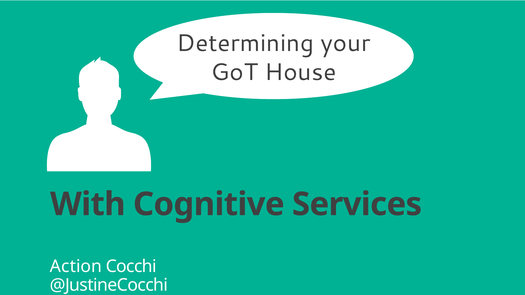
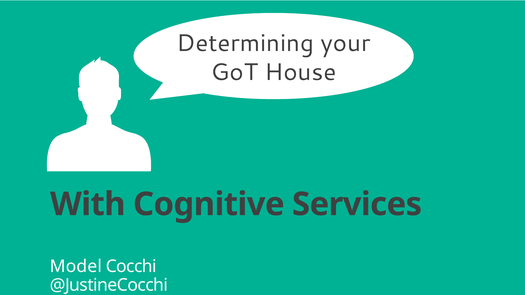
Action: Action -> Model (76, 267)
